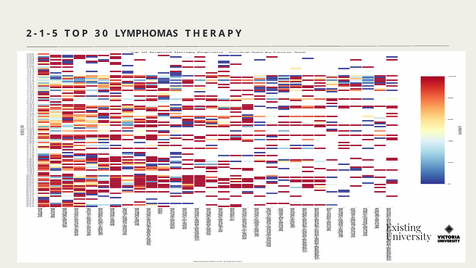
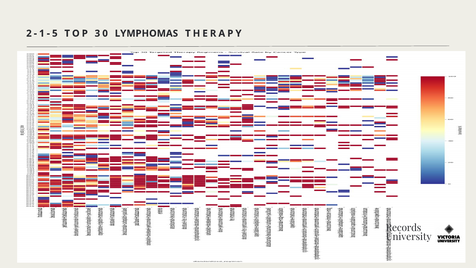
Existing: Existing -> Records (403, 228)
